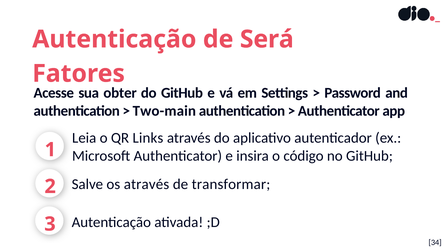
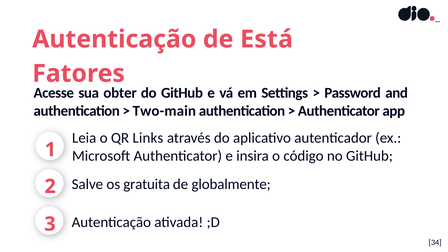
Será: Será -> Está (267, 39)
os através: através -> gratuita (147, 184)
transformar: transformar -> globalmente (231, 184)
